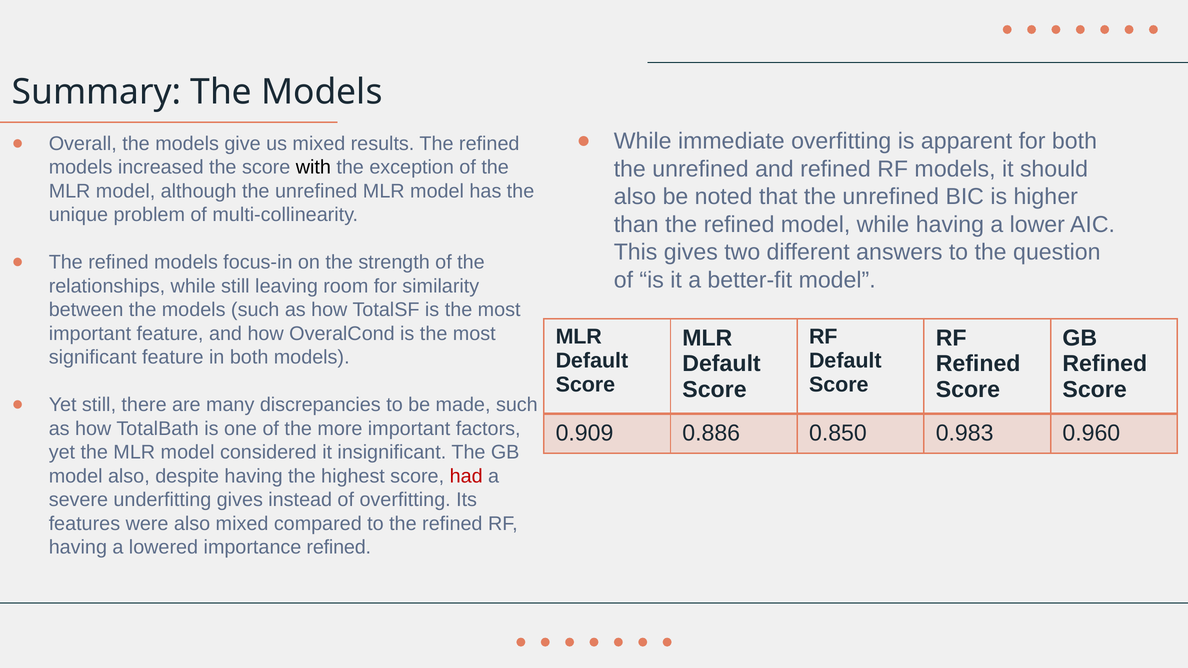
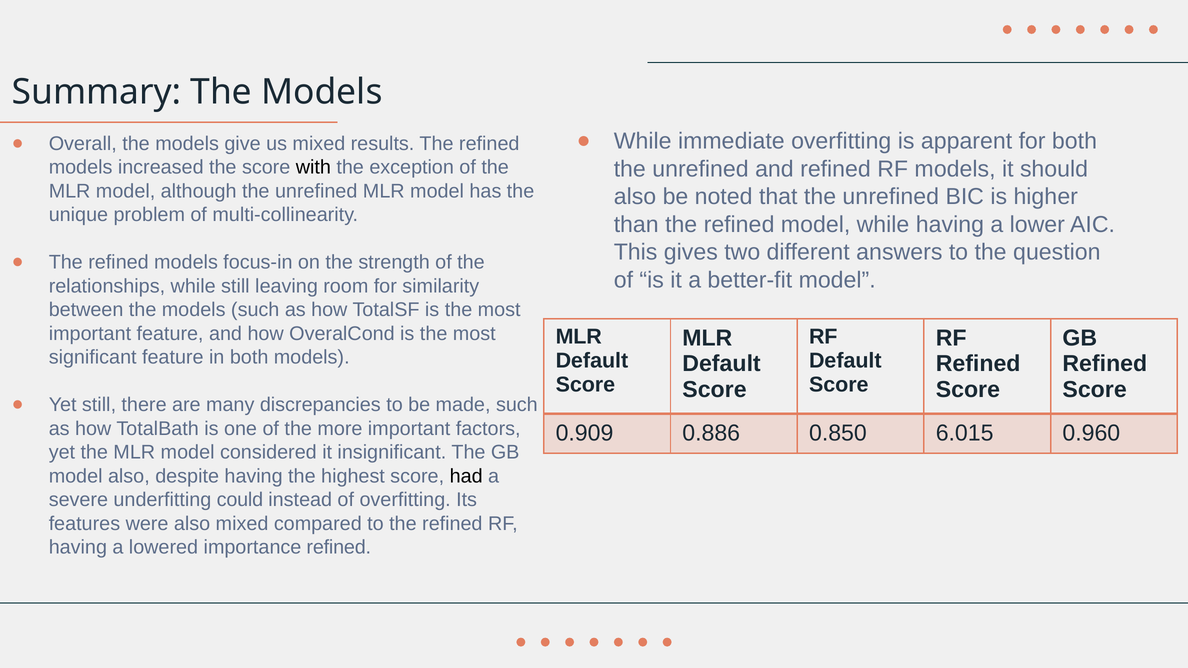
0.983: 0.983 -> 6.015 (965, 433)
had colour: red -> black (466, 476)
underfitting gives: gives -> could (240, 500)
